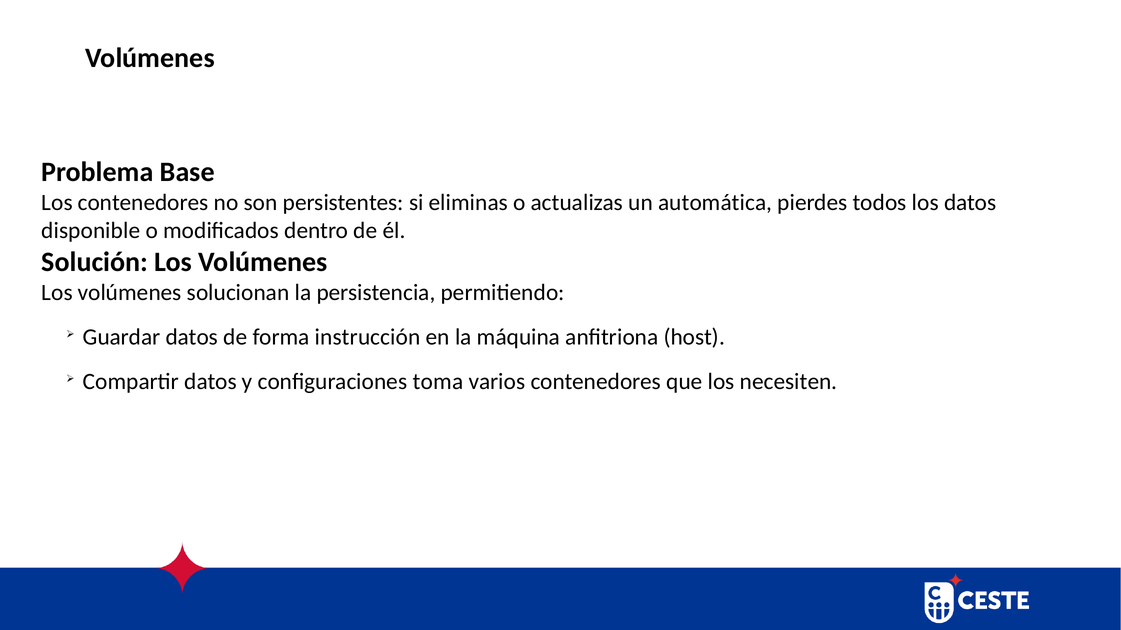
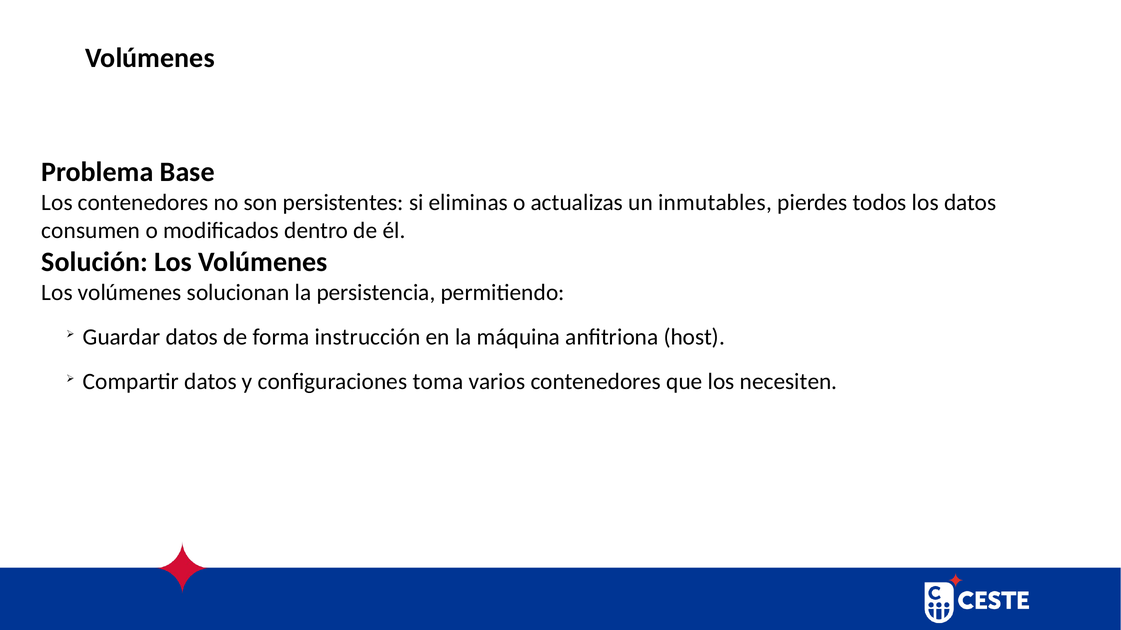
automática: automática -> inmutables (715, 203)
disponible: disponible -> consumen (91, 231)
